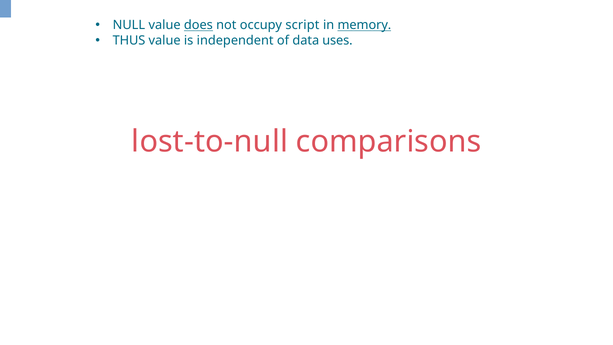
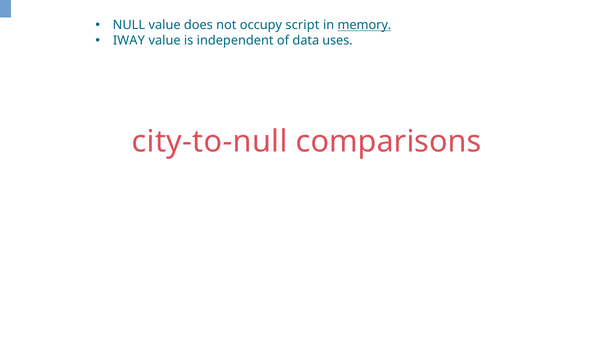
does underline: present -> none (198, 25)
THUS: THUS -> IWAY (129, 41)
lost-to-null: lost-to-null -> city-to-null (210, 142)
